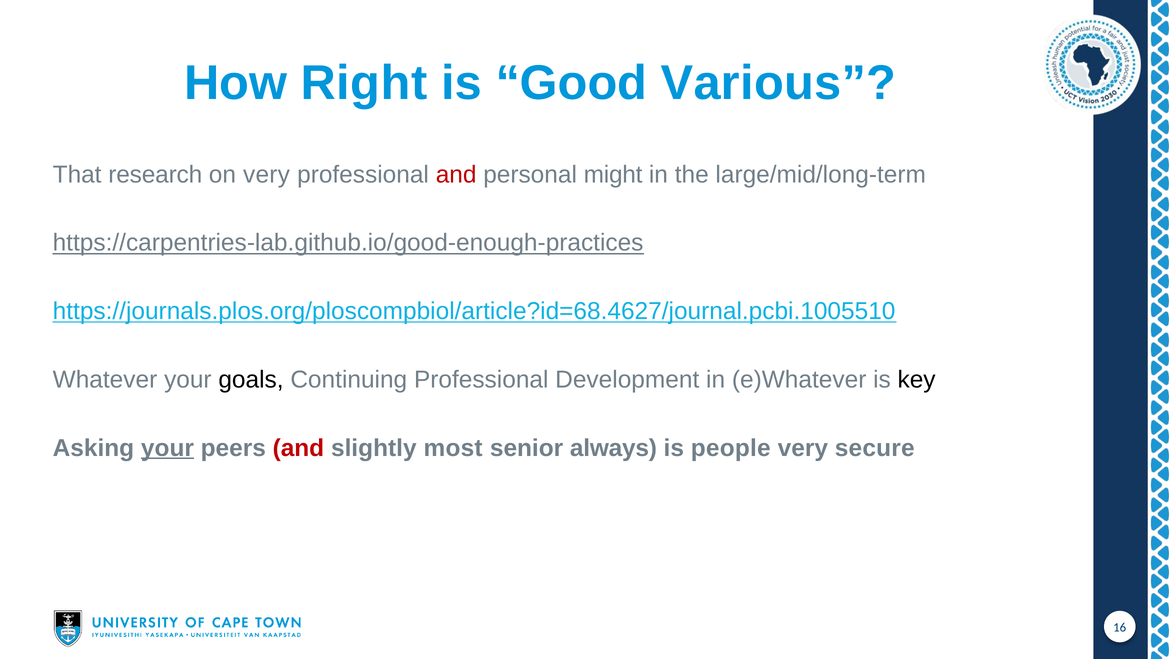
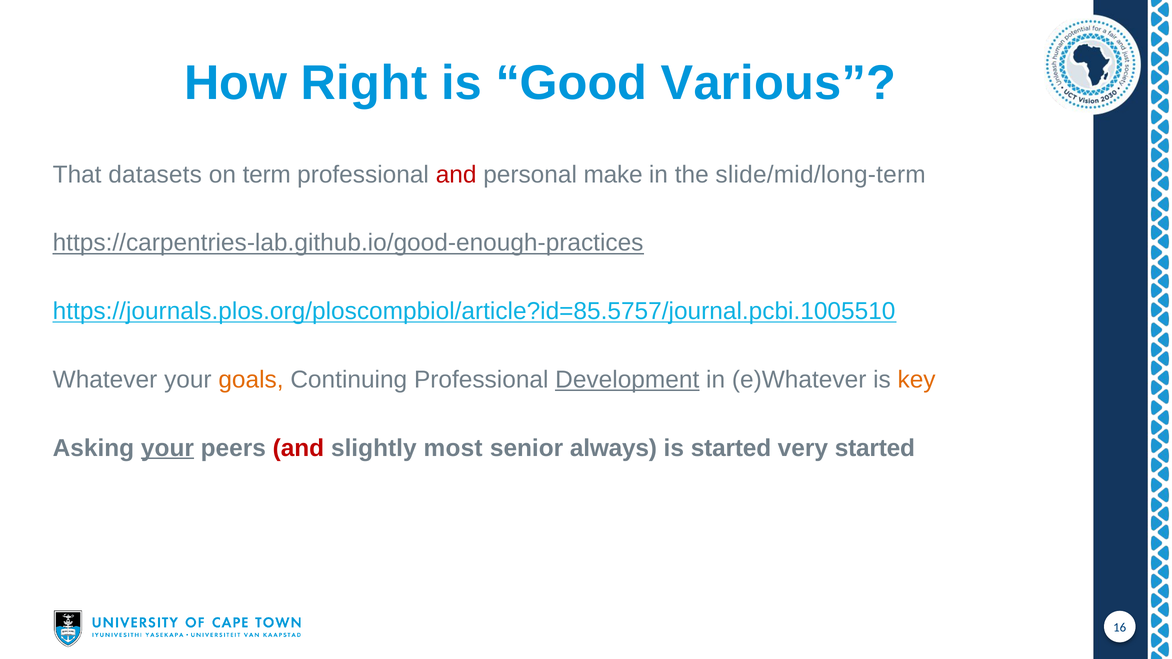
research: research -> datasets (155, 175)
on very: very -> term (267, 175)
might: might -> make (613, 175)
large/mid/long-term: large/mid/long-term -> slide/mid/long-term (821, 175)
https://journals.plos.org/ploscompbiol/article?id=68.4627/journal.pcbi.1005510: https://journals.plos.org/ploscompbiol/article?id=68.4627/journal.pcbi.1005510 -> https://journals.plos.org/ploscompbiol/article?id=85.5757/journal.pcbi.1005510 (474, 311)
goals colour: black -> orange (251, 380)
Development underline: none -> present (627, 380)
key colour: black -> orange (917, 380)
is people: people -> started (731, 448)
very secure: secure -> started (875, 448)
